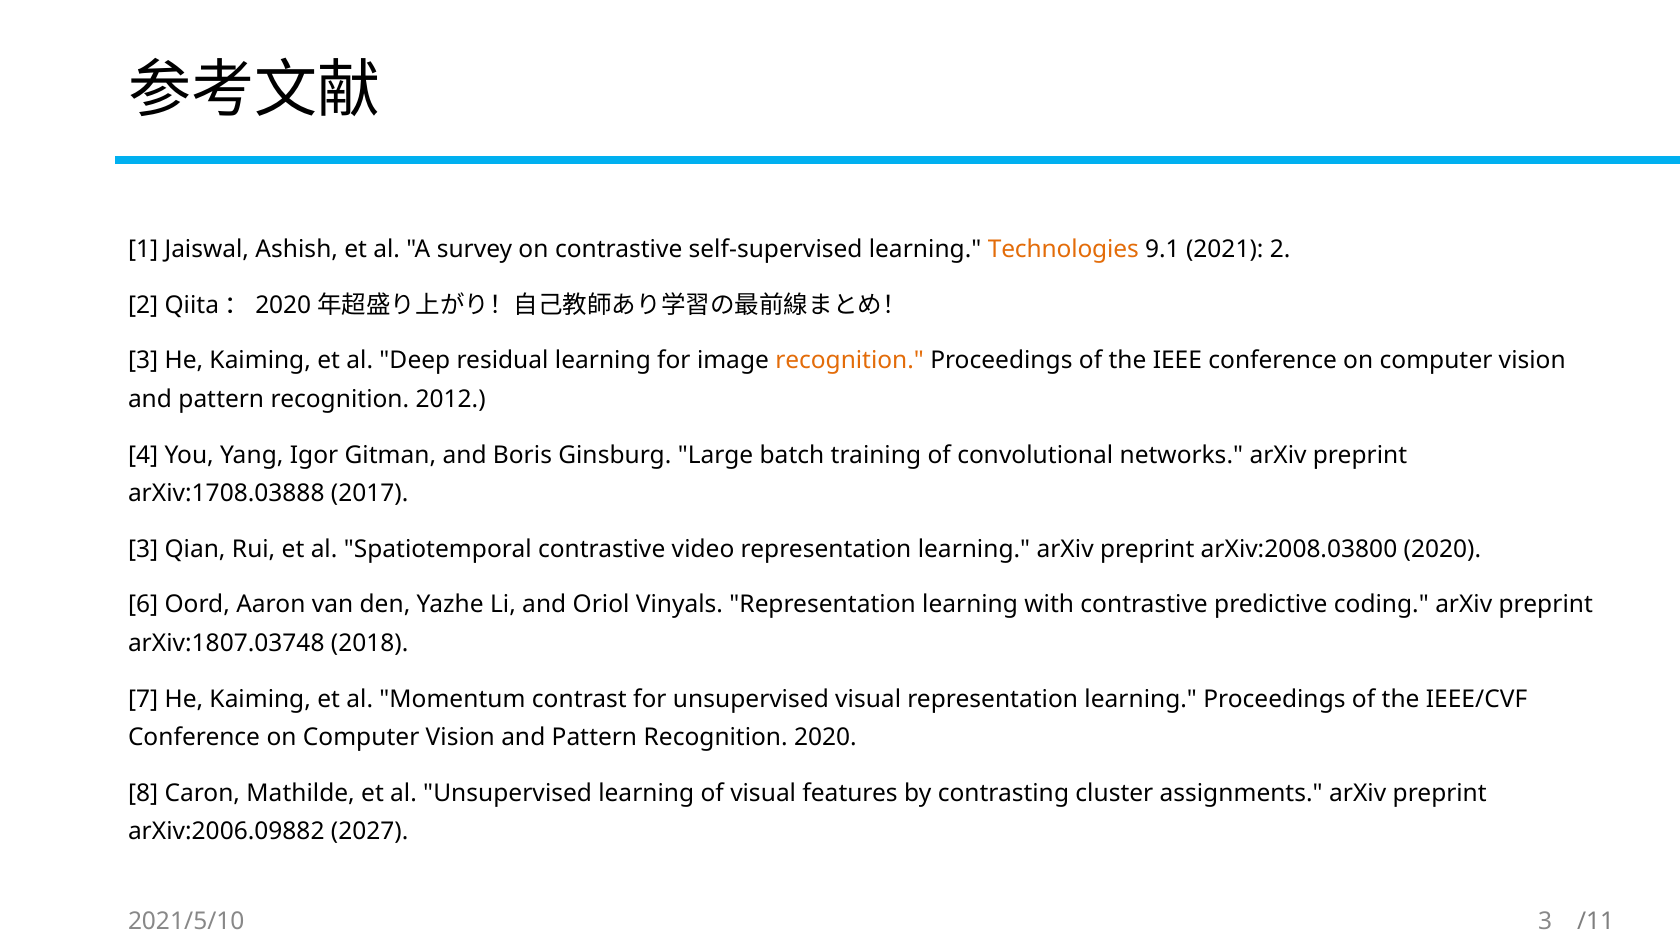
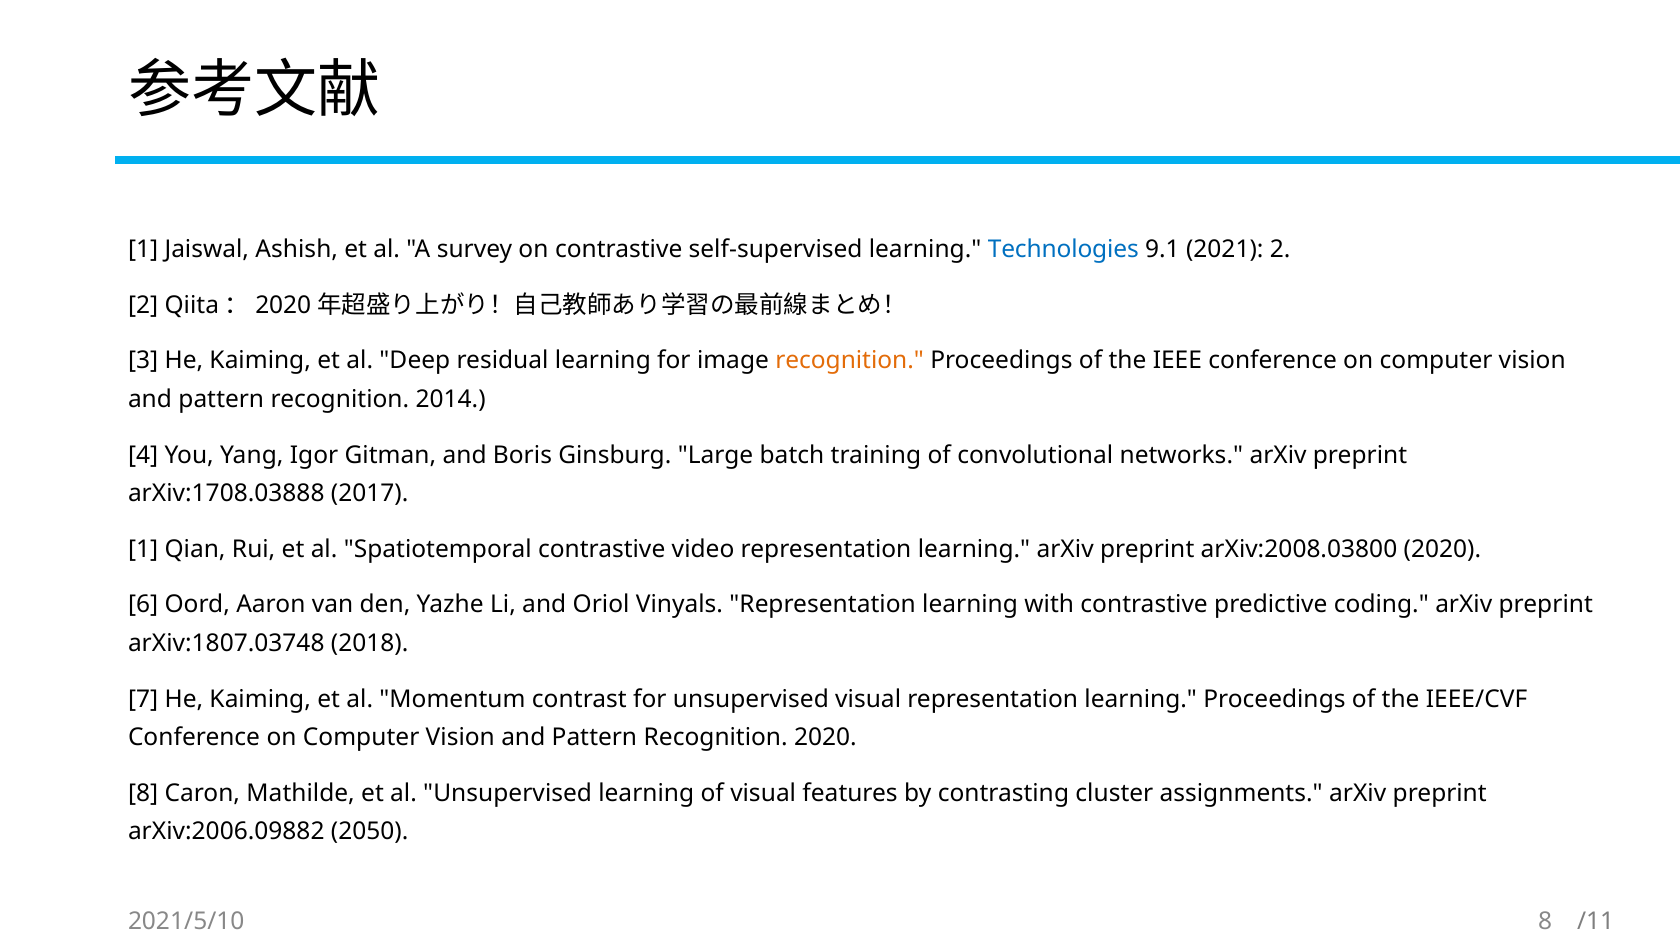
Technologies colour: orange -> blue (1063, 249)
2012: 2012 -> 2014 (451, 399)
3: 3 -> 1 (143, 549)
2027: 2027 -> 2050 (370, 831)
2021/5/10 3: 3 -> 8 (1545, 922)
